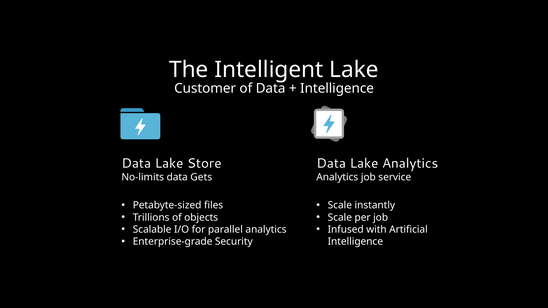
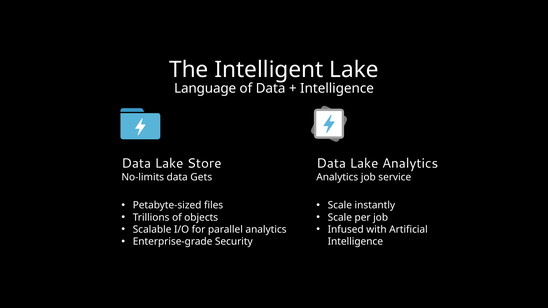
Customer: Customer -> Language (205, 89)
